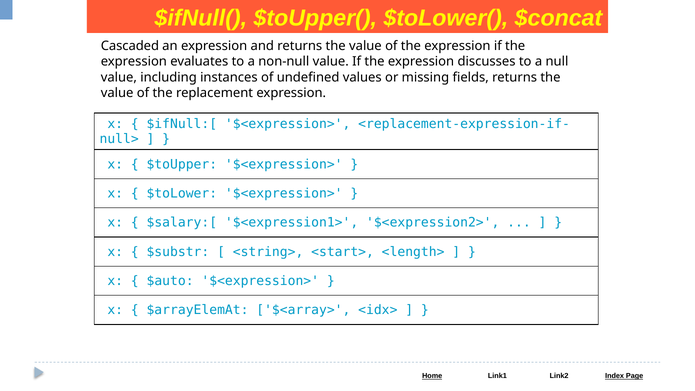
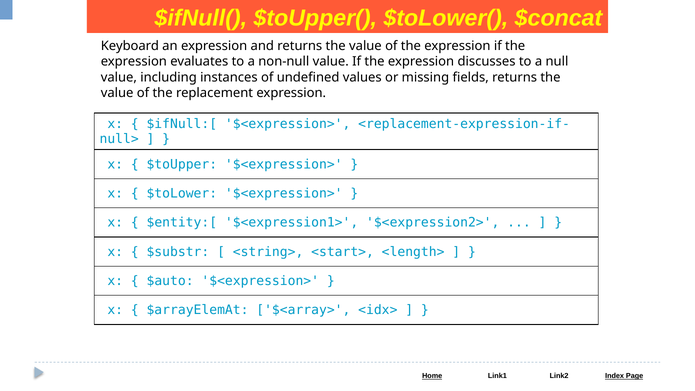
Cascaded: Cascaded -> Keyboard (130, 46)
$salary:[: $salary:[ -> $entity:[ (182, 223)
